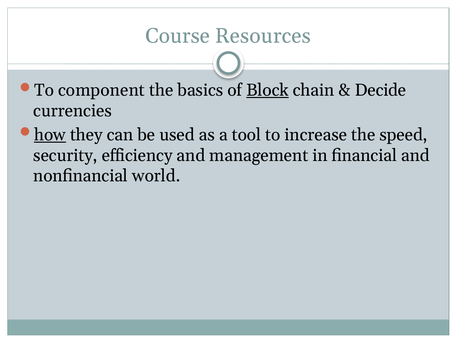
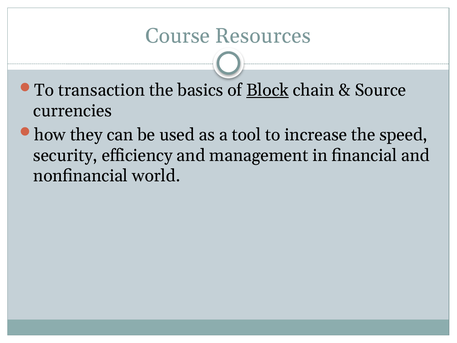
component: component -> transaction (101, 90)
Decide: Decide -> Source (380, 90)
how underline: present -> none (50, 135)
